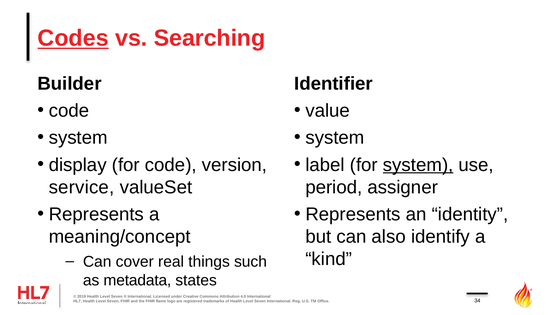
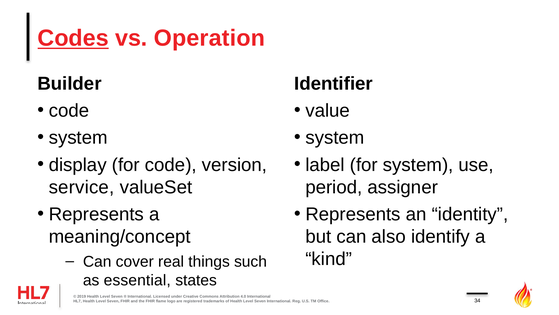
Searching: Searching -> Operation (209, 38)
system underline: present -> none (418, 165)
metadata: metadata -> essential (137, 280)
